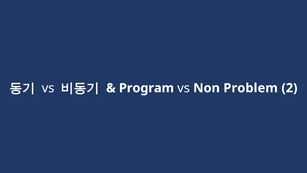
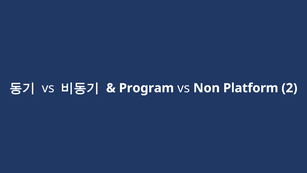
Problem: Problem -> Platform (251, 88)
